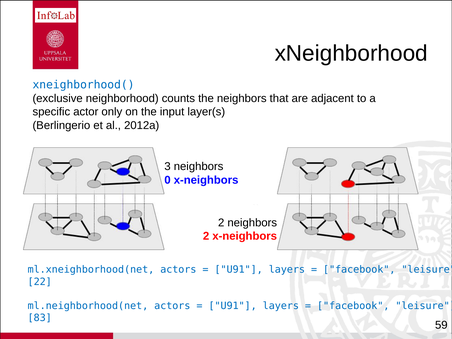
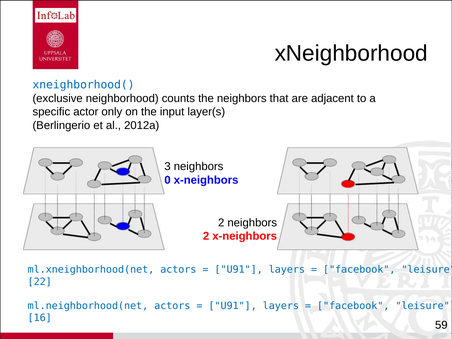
83: 83 -> 16 (40, 318)
